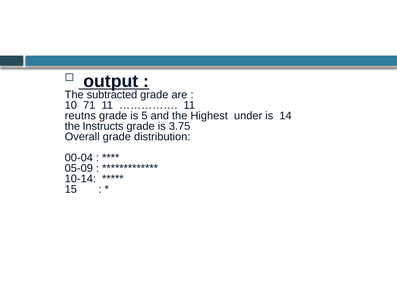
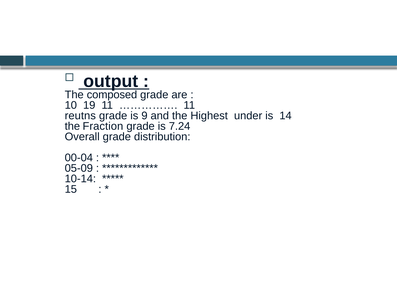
subtracted: subtracted -> composed (112, 95)
71: 71 -> 19 (89, 105)
5: 5 -> 9 (144, 116)
Instructs: Instructs -> Fraction (103, 126)
3.75: 3.75 -> 7.24 (180, 126)
